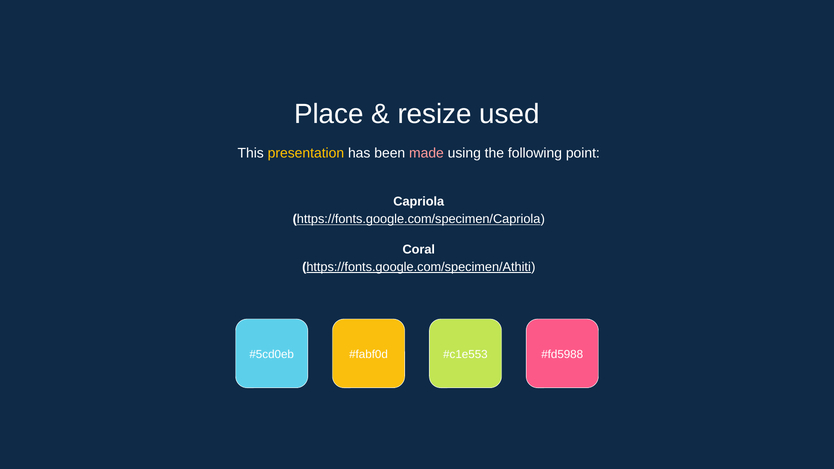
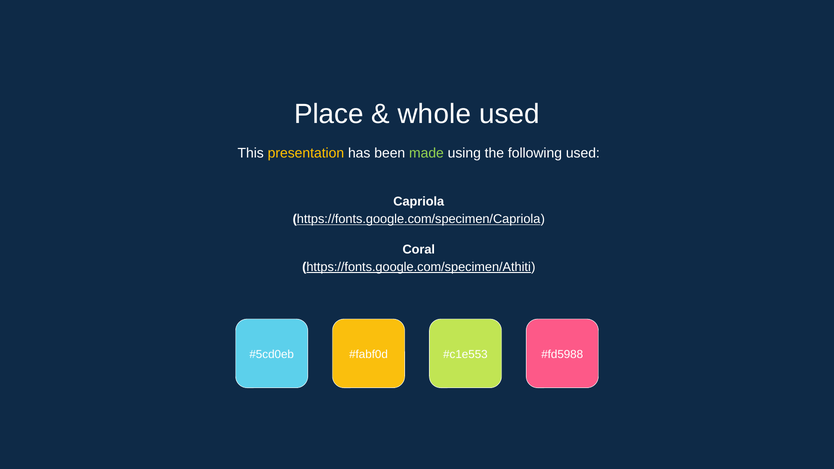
resize: resize -> whole (434, 114)
made colour: pink -> light green (426, 153)
following point: point -> used (583, 153)
